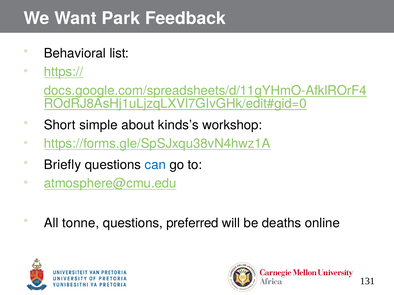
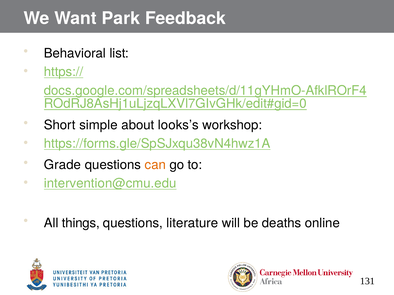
kinds’s: kinds’s -> looks’s (178, 125)
Briefly: Briefly -> Grade (62, 165)
can colour: blue -> orange (155, 165)
atmosphere@cmu.edu: atmosphere@cmu.edu -> intervention@cmu.edu (110, 184)
tonne: tonne -> things (81, 223)
preferred: preferred -> literature (192, 223)
